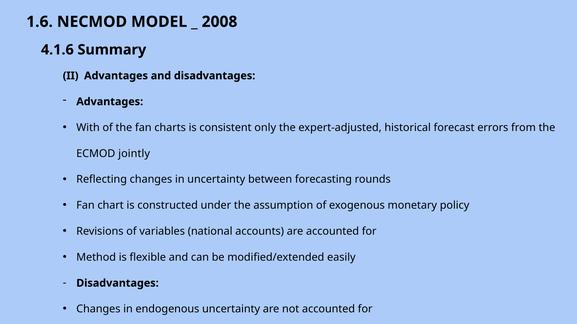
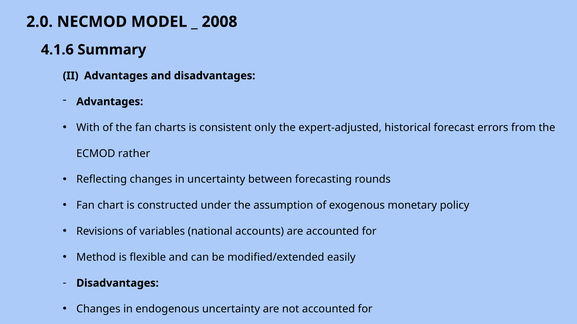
1.6: 1.6 -> 2.0 (40, 22)
jointly: jointly -> rather (134, 154)
